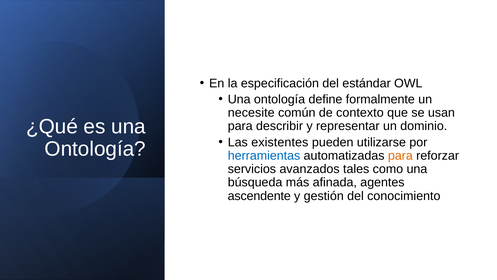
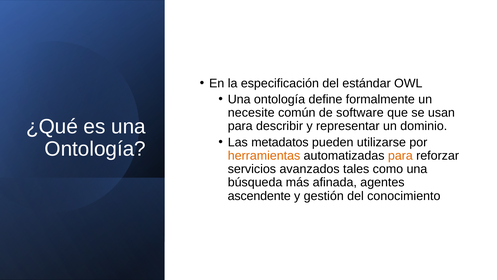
contexto: contexto -> software (360, 113)
existentes: existentes -> metadatos (280, 142)
herramientas colour: blue -> orange (264, 155)
